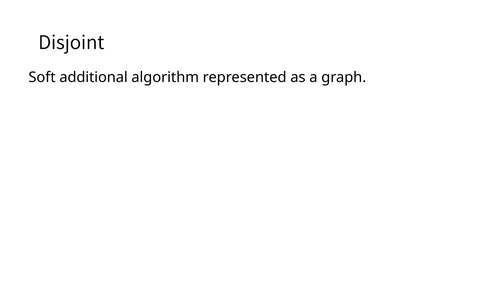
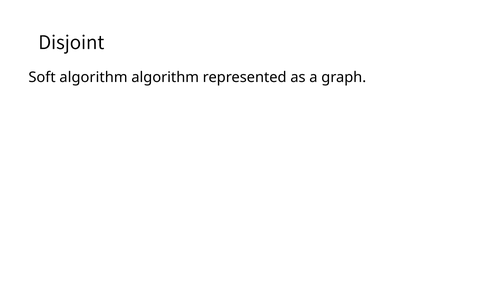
Soft additional: additional -> algorithm (93, 77)
